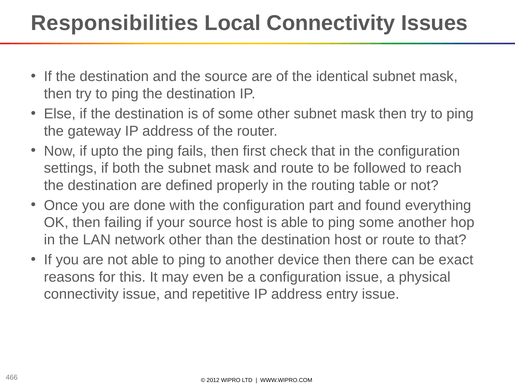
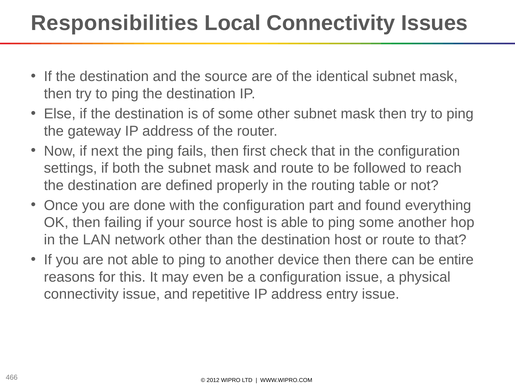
upto: upto -> next (105, 151)
exact: exact -> entire (456, 260)
